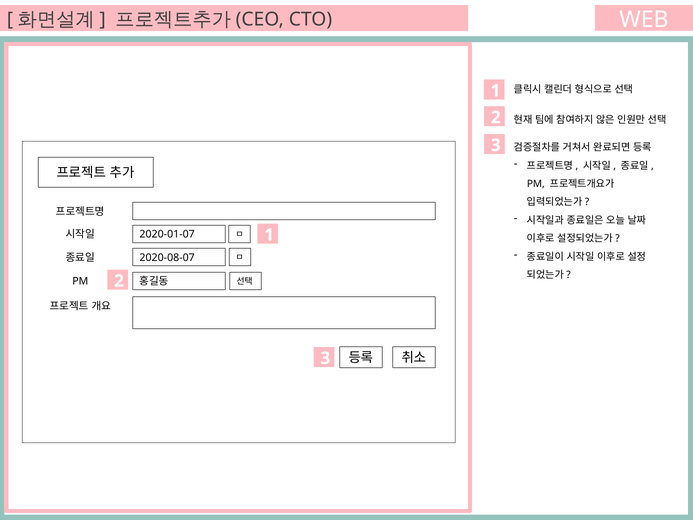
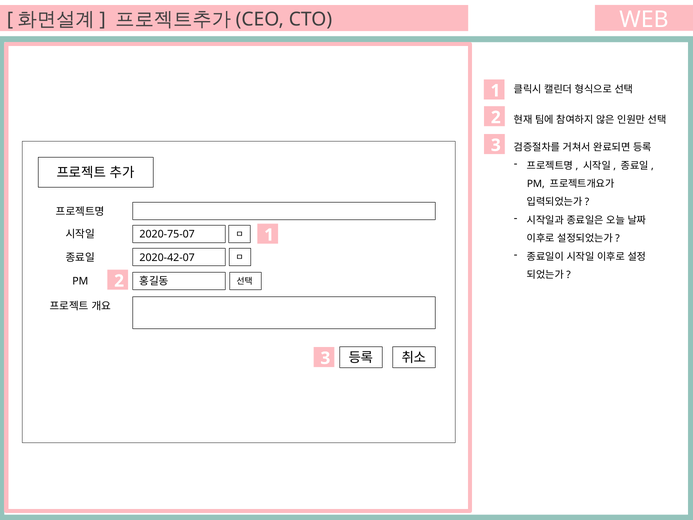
2020-01-07: 2020-01-07 -> 2020-75-07 (167, 234)
2020-08-07: 2020-08-07 -> 2020-42-07 (167, 258)
